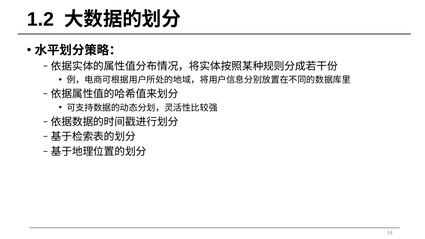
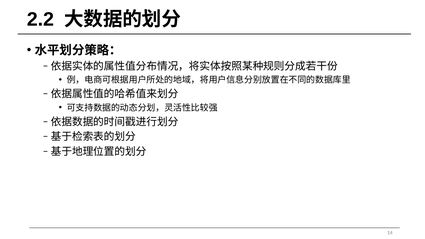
1.2: 1.2 -> 2.2 (40, 19)
